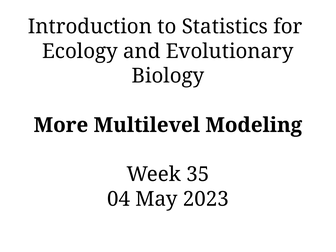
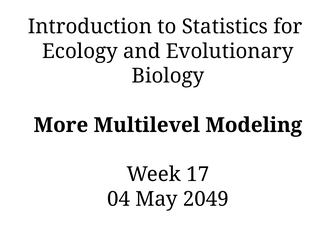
35: 35 -> 17 (198, 174)
2023: 2023 -> 2049 (206, 199)
